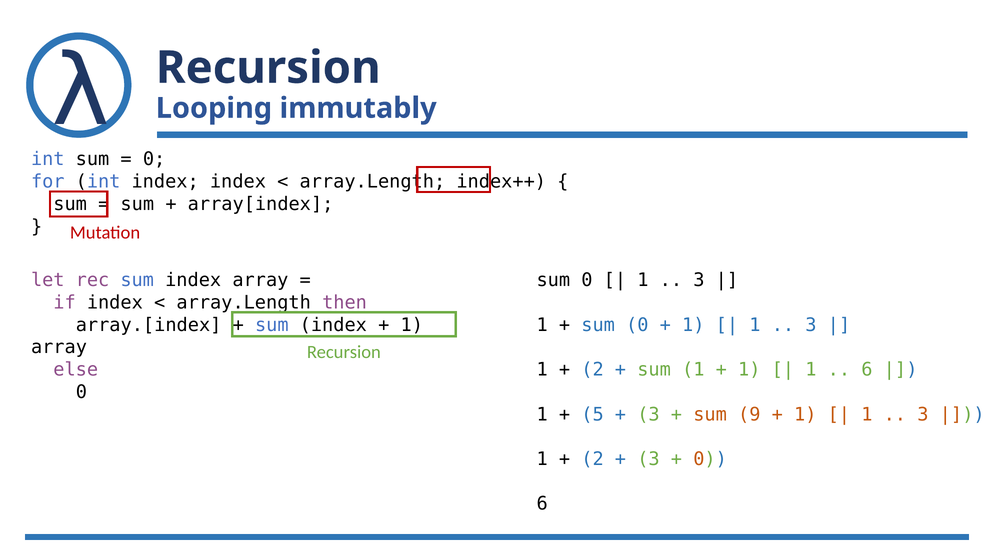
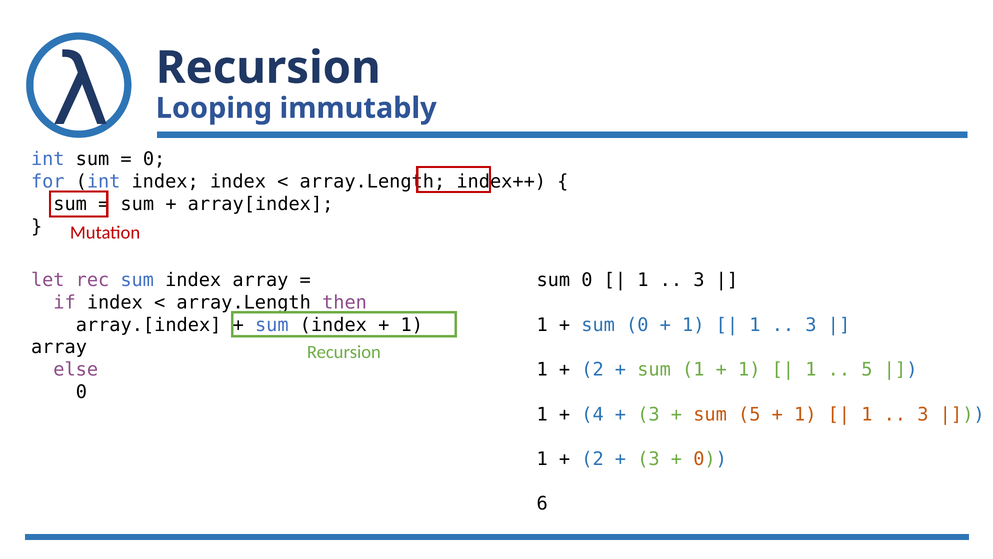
6: 6 -> 5 (867, 369)
5: 5 -> 4 (593, 414)
sum 9: 9 -> 5 (749, 414)
